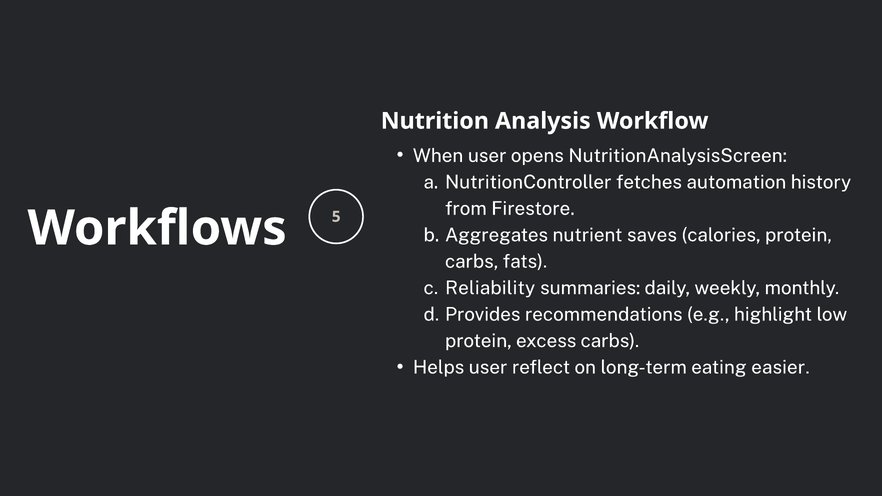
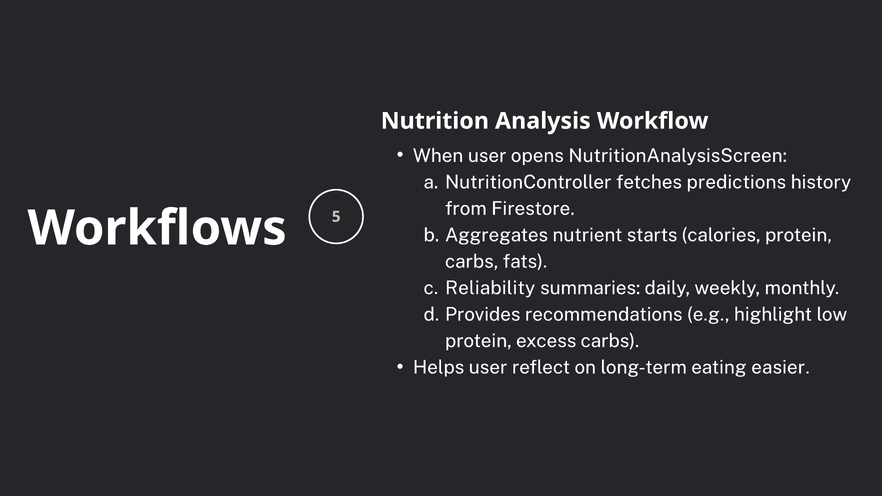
automation: automation -> predictions (736, 182)
saves: saves -> starts (652, 235)
